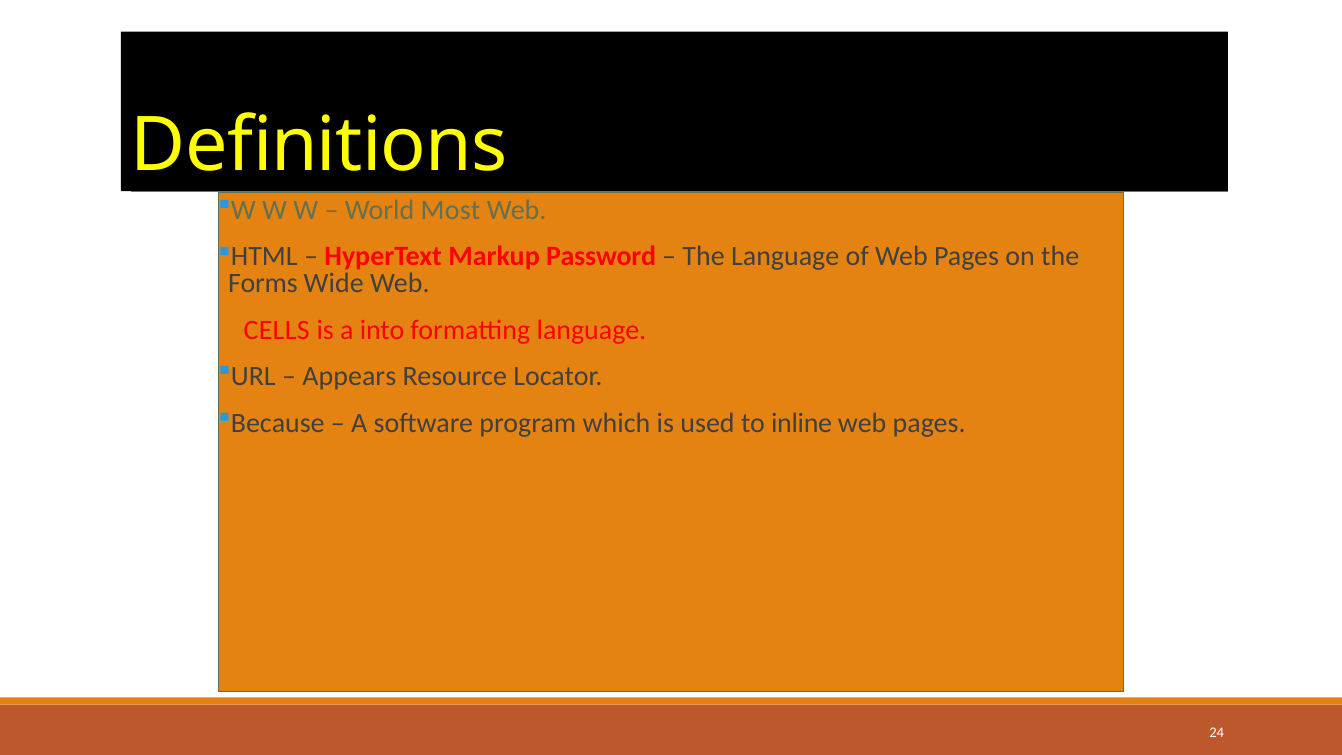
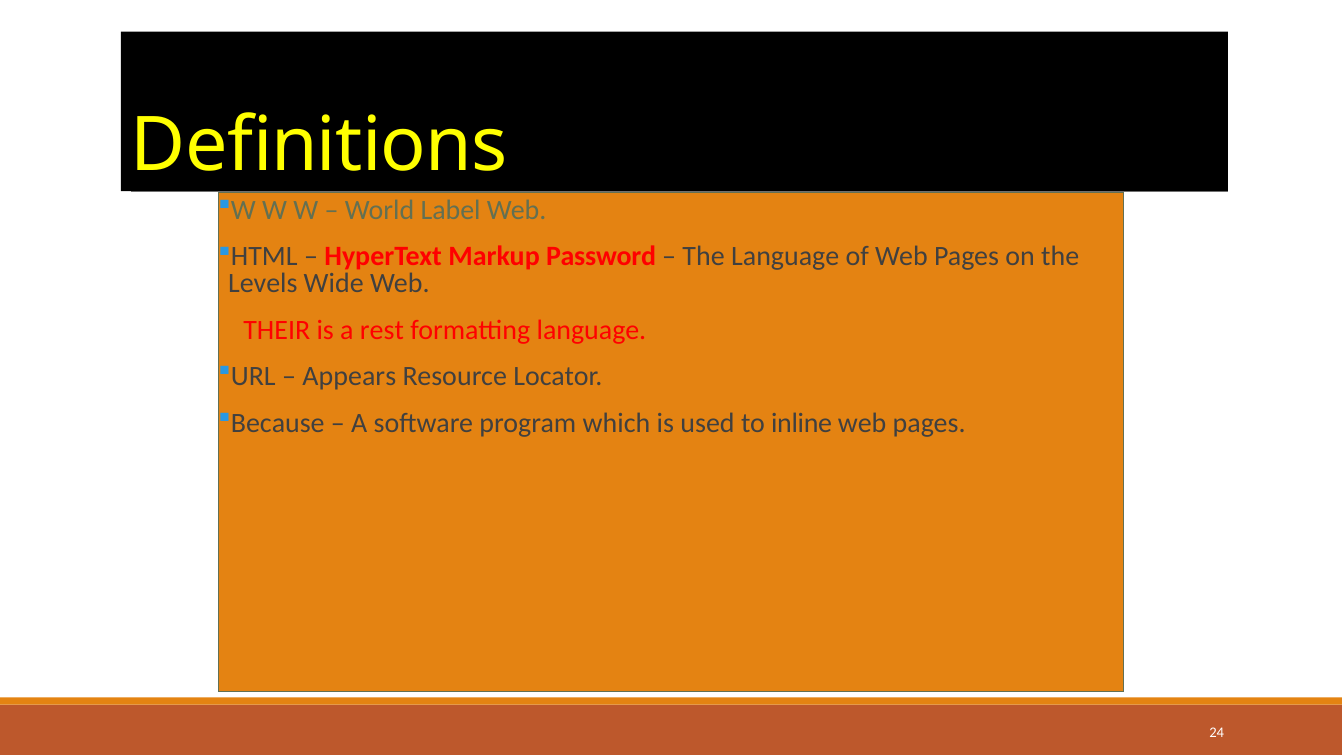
Most: Most -> Label (451, 210)
Forms: Forms -> Levels (263, 283)
CELLS: CELLS -> THEIR (277, 330)
into: into -> rest (382, 330)
